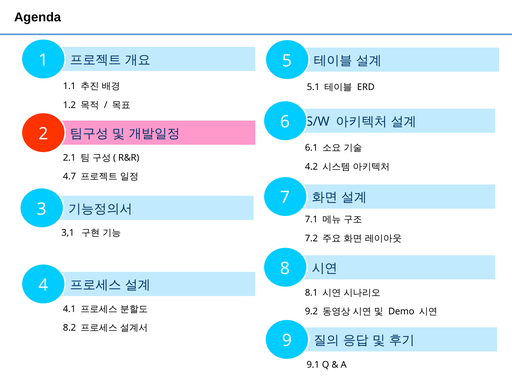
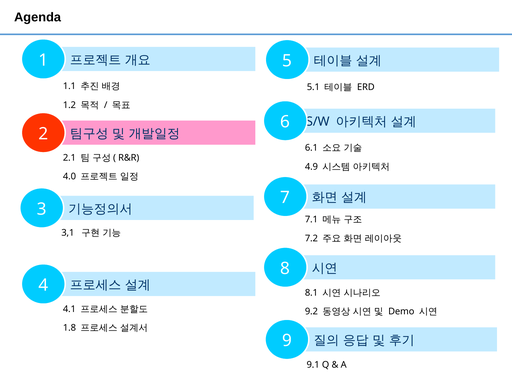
4.2: 4.2 -> 4.9 (311, 167)
4.7: 4.7 -> 4.0 (69, 177)
8.2: 8.2 -> 1.8 (69, 328)
